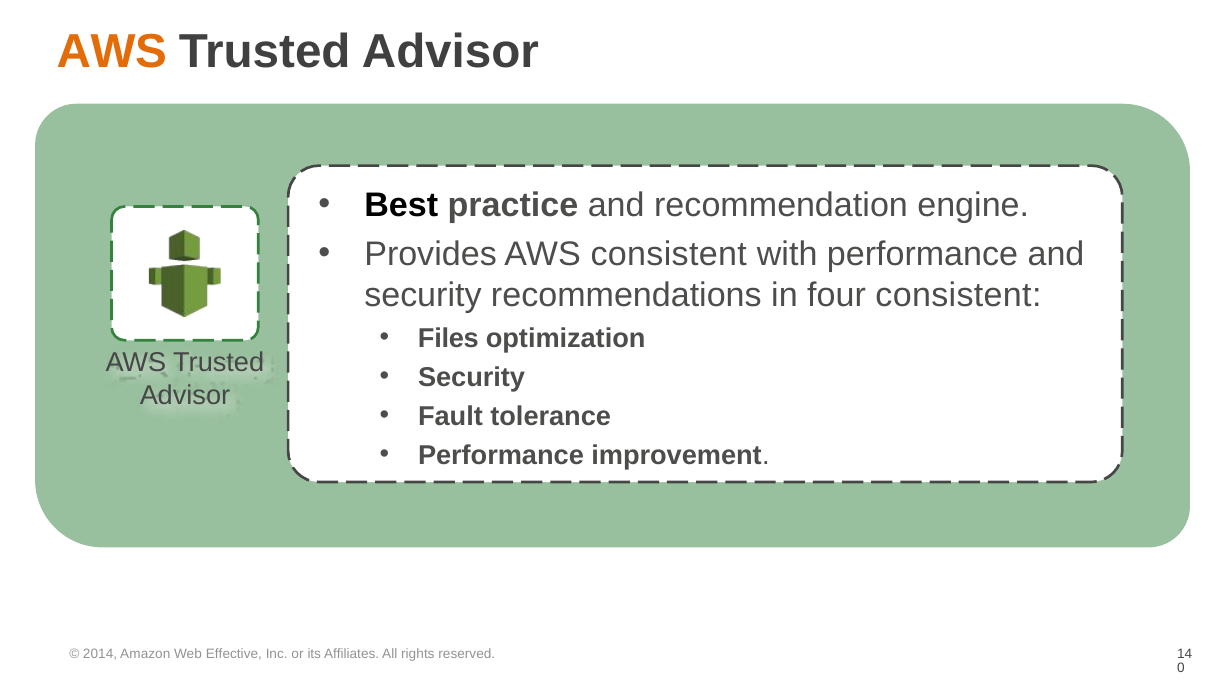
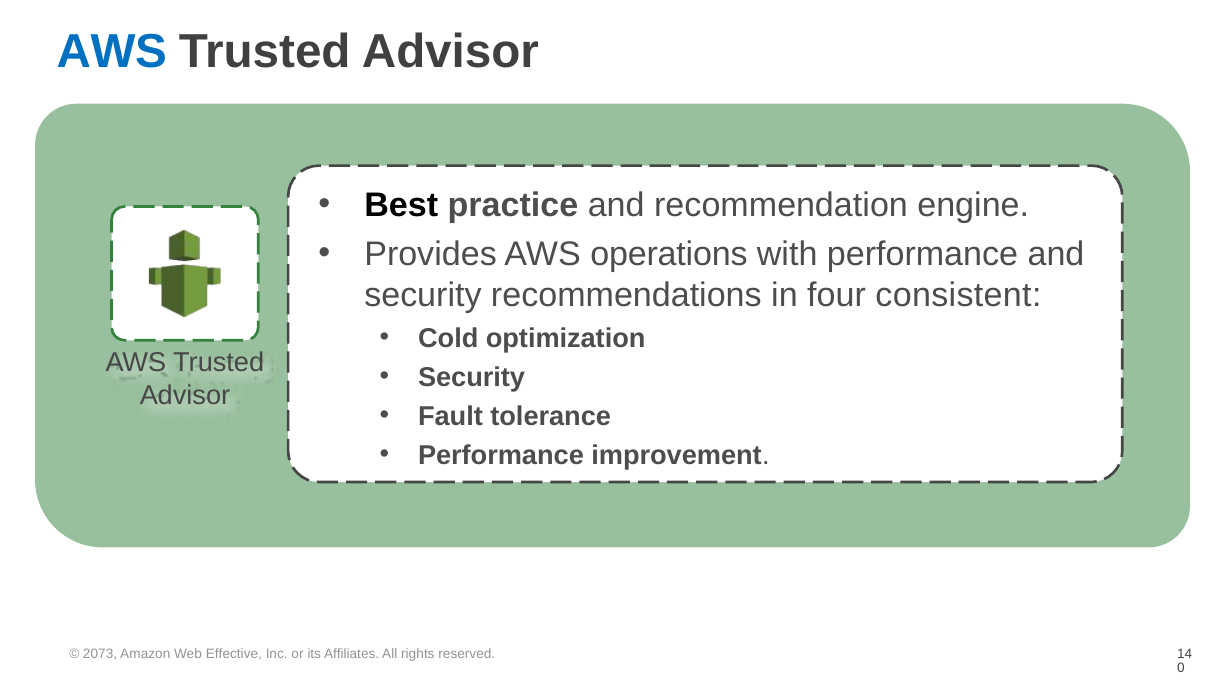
AWS colour: orange -> blue (112, 52)
AWS consistent: consistent -> operations (669, 254)
Files: Files -> Cold (448, 338)
2014: 2014 -> 2073 (100, 654)
